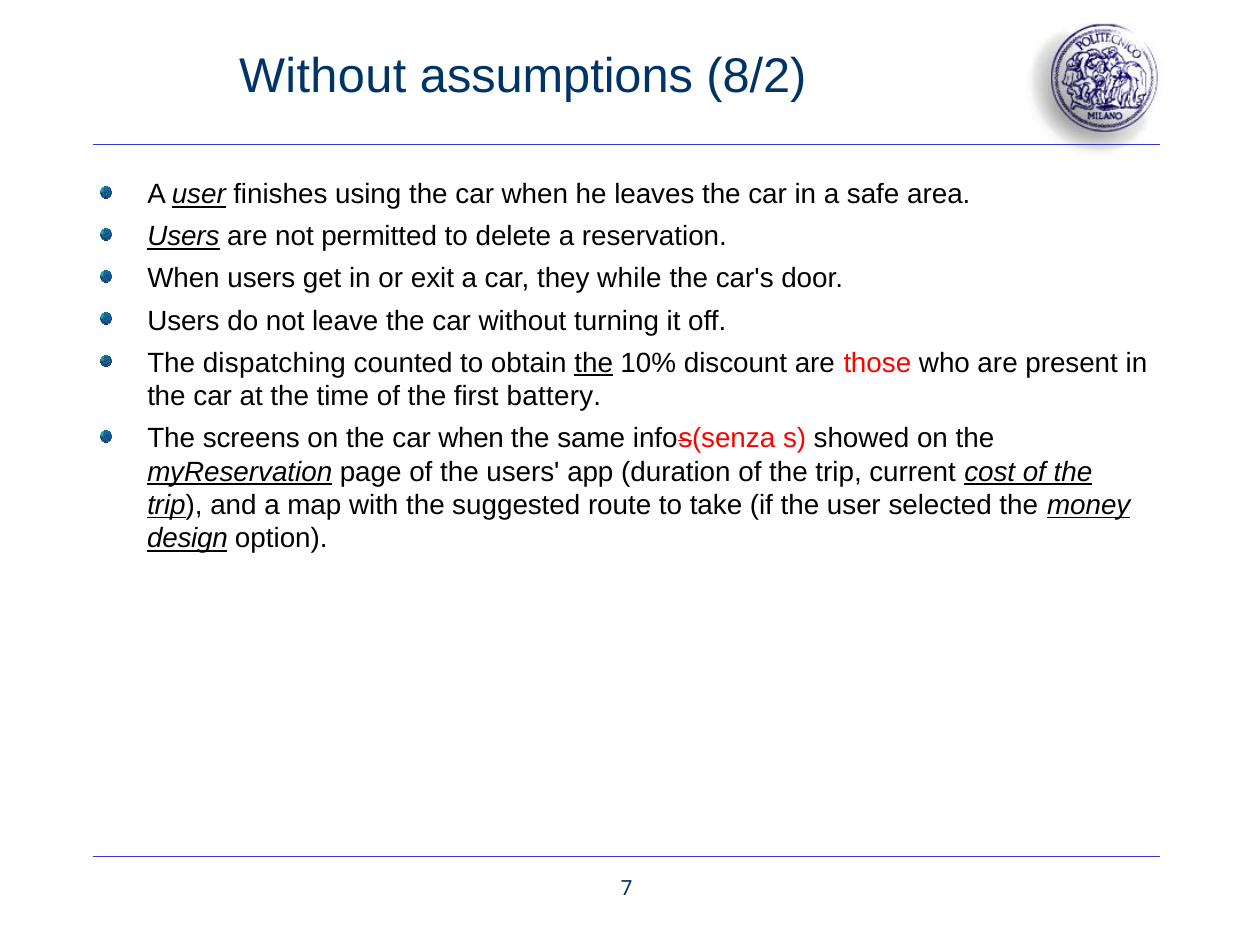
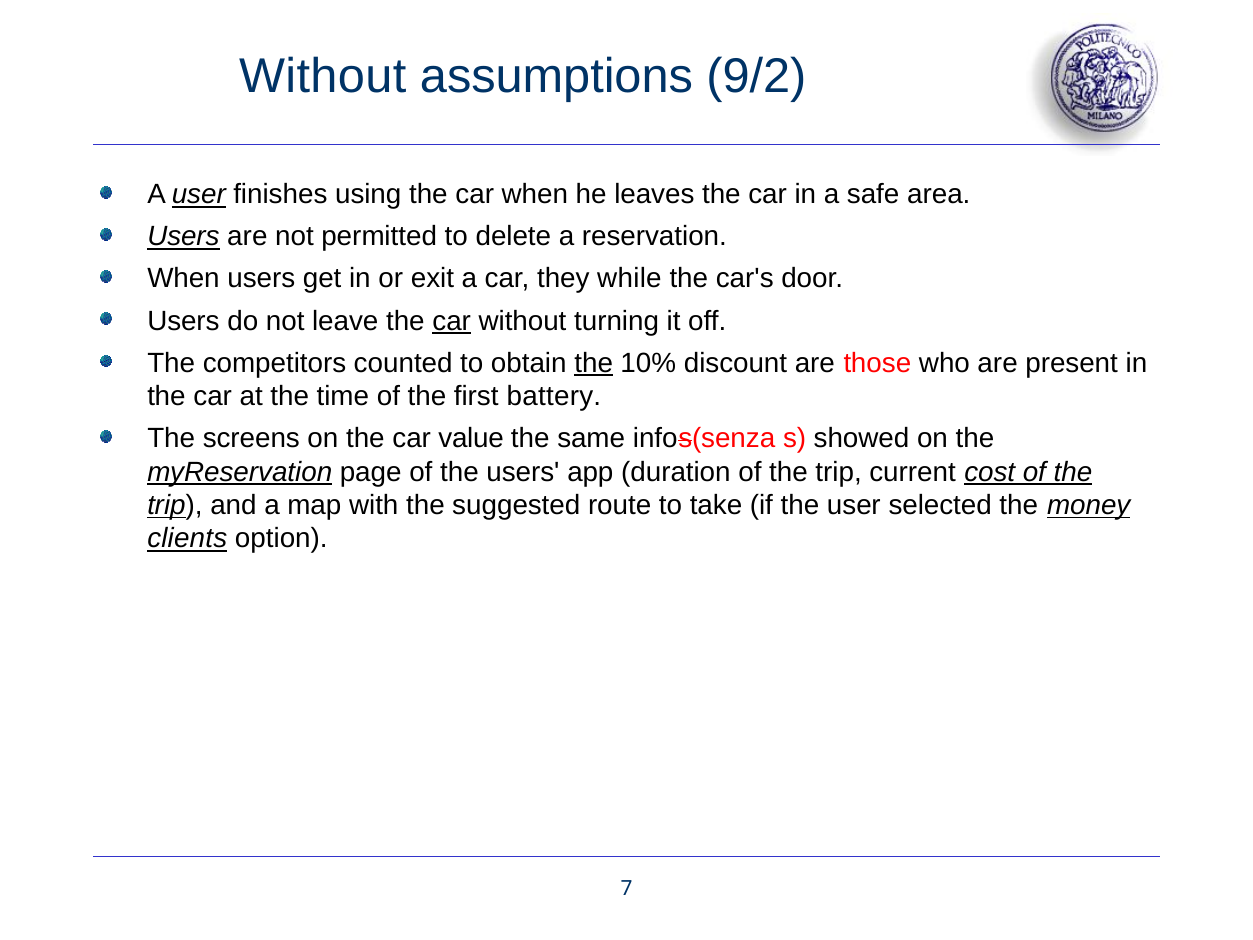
8/2: 8/2 -> 9/2 (756, 77)
car underline: none -> present (452, 321)
dispatching: dispatching -> competitors (274, 363)
on the car when: when -> value (471, 438)
design: design -> clients (187, 538)
